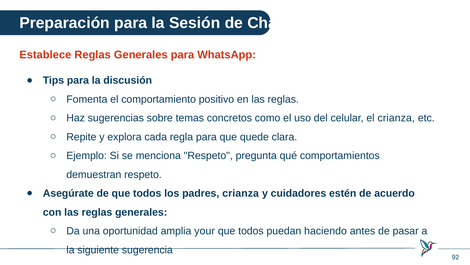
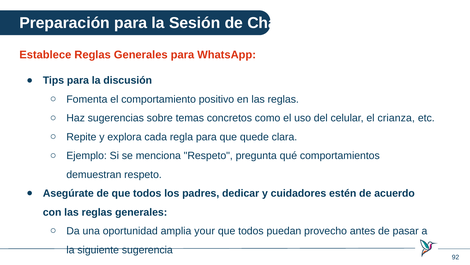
padres crianza: crianza -> dedicar (241, 193)
haciendo: haciendo -> provecho (326, 231)
